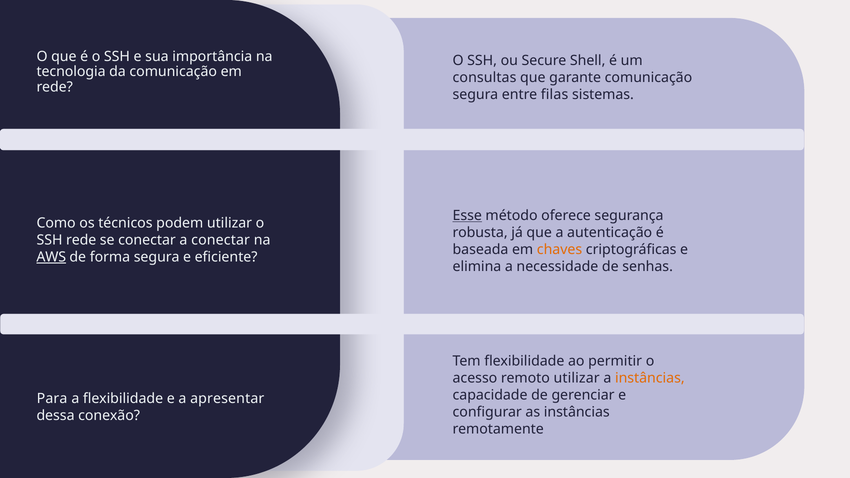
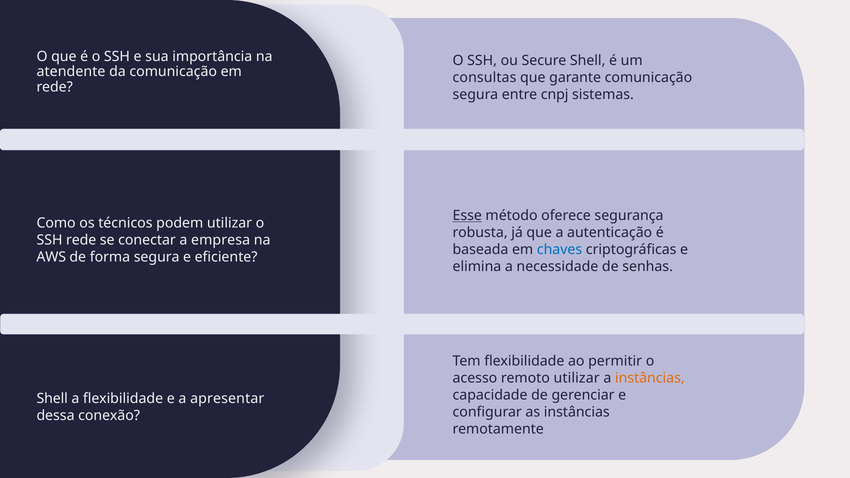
tecnologia: tecnologia -> atendente (71, 72)
filas: filas -> cnpj (555, 94)
a conectar: conectar -> empresa (221, 240)
chaves colour: orange -> blue (560, 250)
AWS underline: present -> none (51, 257)
Para: Para -> Shell (52, 399)
